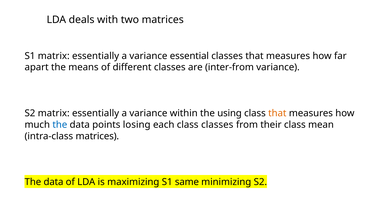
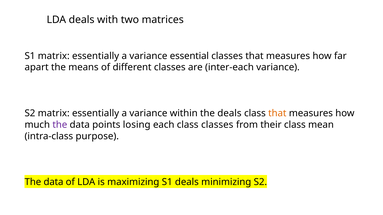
inter-from: inter-from -> inter-each (229, 67)
the using: using -> deals (229, 113)
the colour: blue -> purple (60, 125)
intra-class matrices: matrices -> purpose (97, 136)
S1 same: same -> deals (187, 182)
